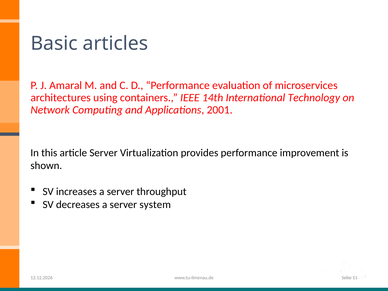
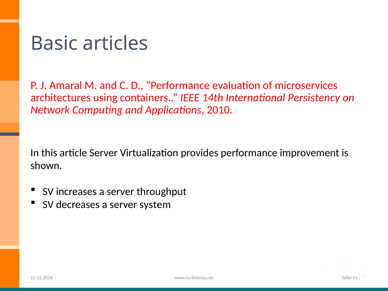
Technology: Technology -> Persistency (314, 98)
2001: 2001 -> 2010 (220, 110)
